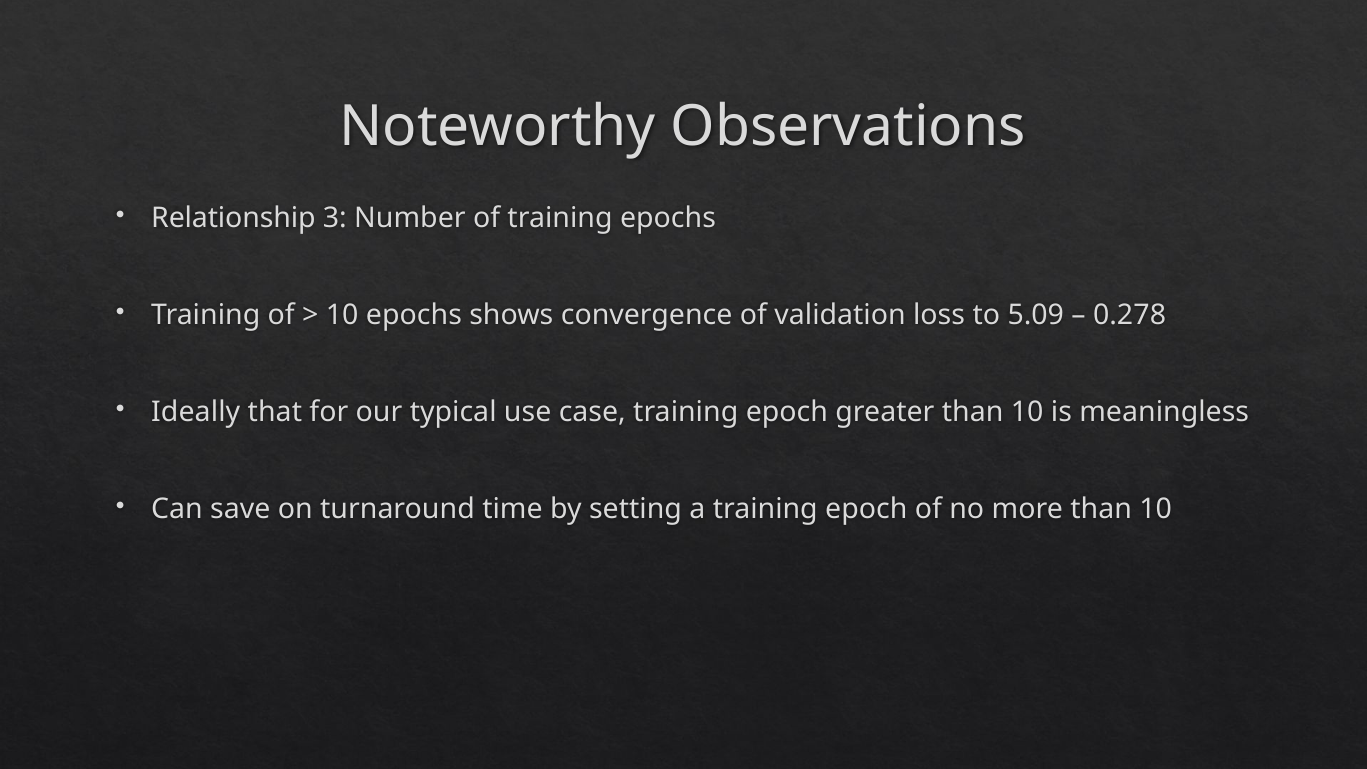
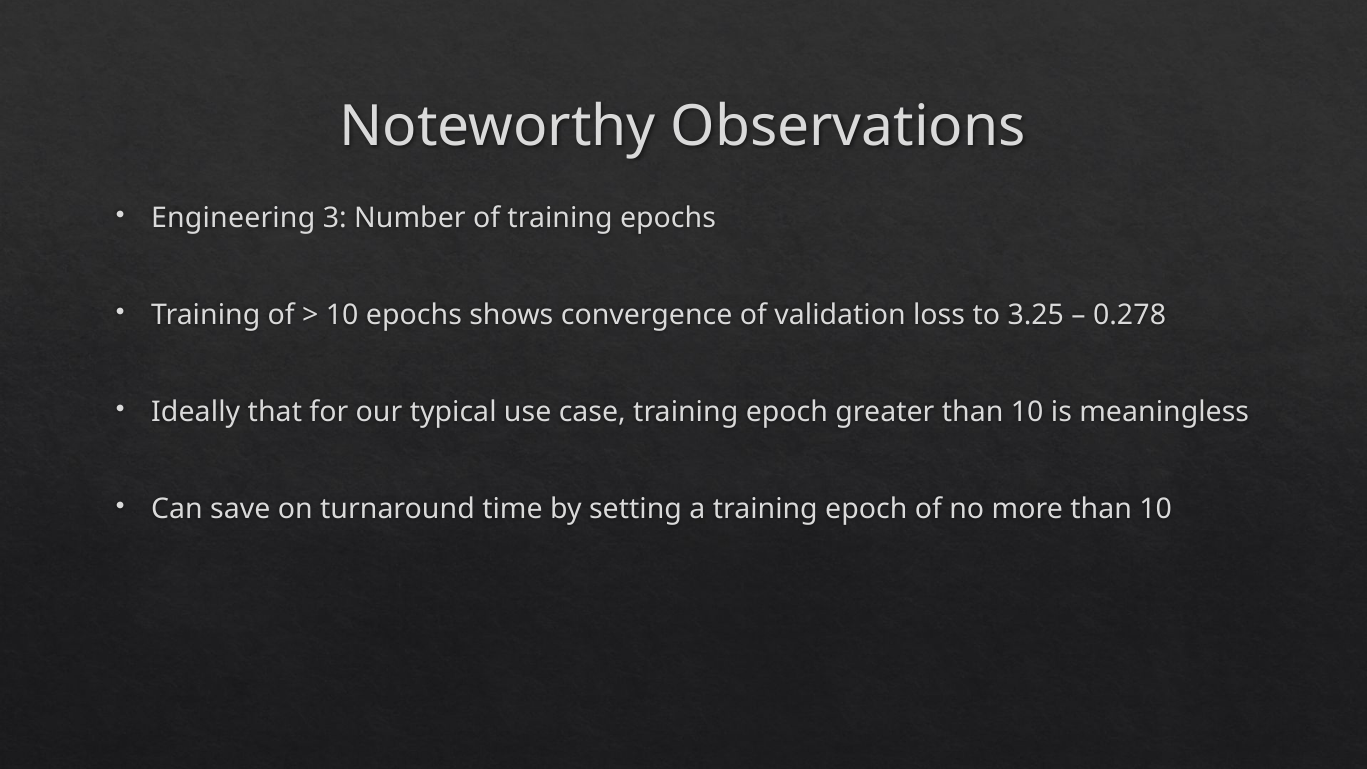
Relationship: Relationship -> Engineering (233, 218)
5.09: 5.09 -> 3.25 (1036, 315)
